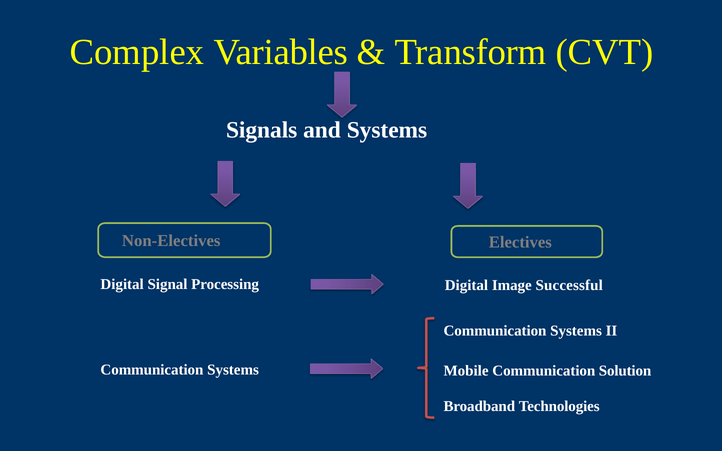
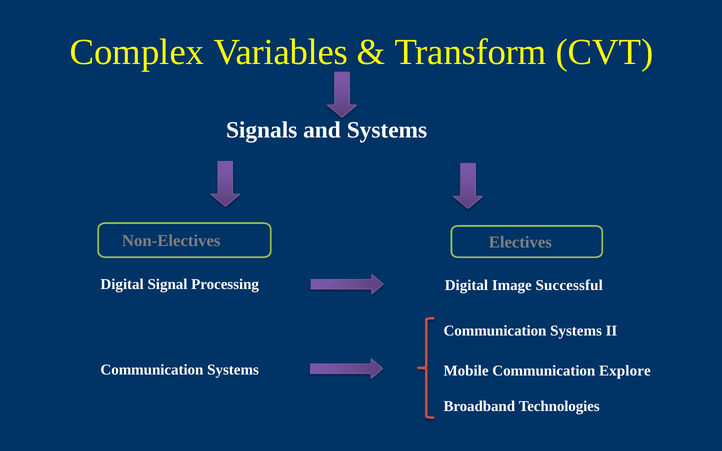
Solution: Solution -> Explore (625, 371)
